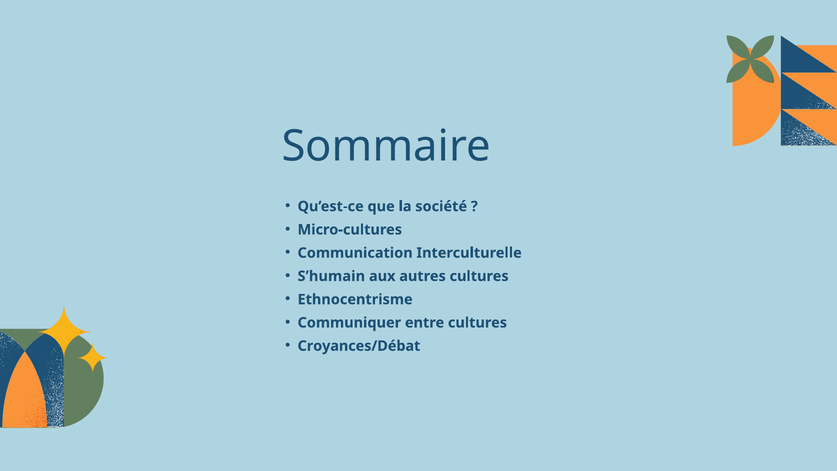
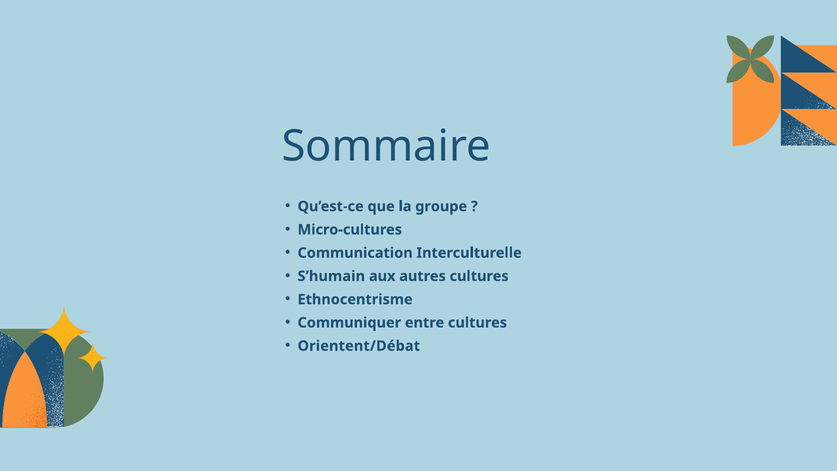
société: société -> groupe (441, 206)
Croyances/Débat: Croyances/Débat -> Orientent/Débat (359, 346)
